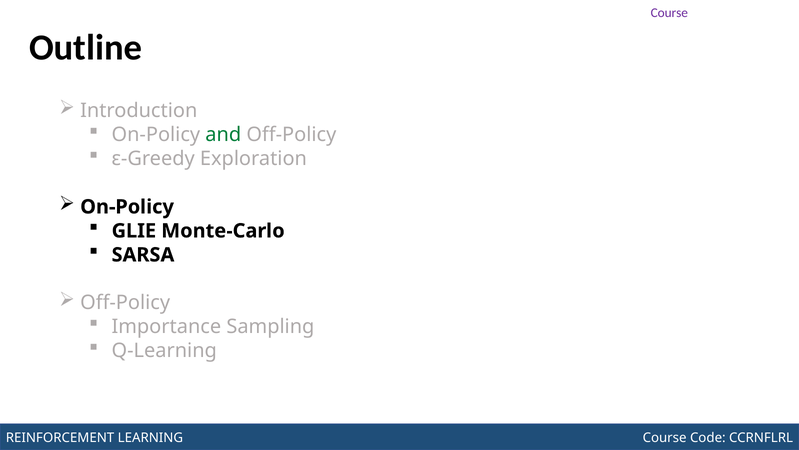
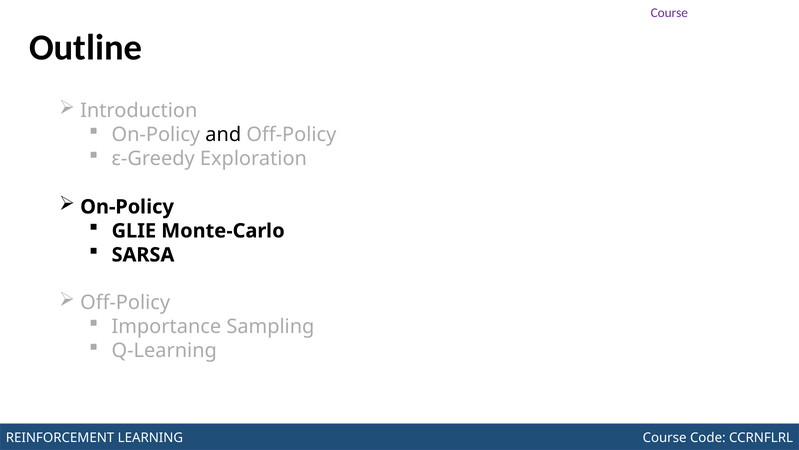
and colour: green -> black (223, 135)
